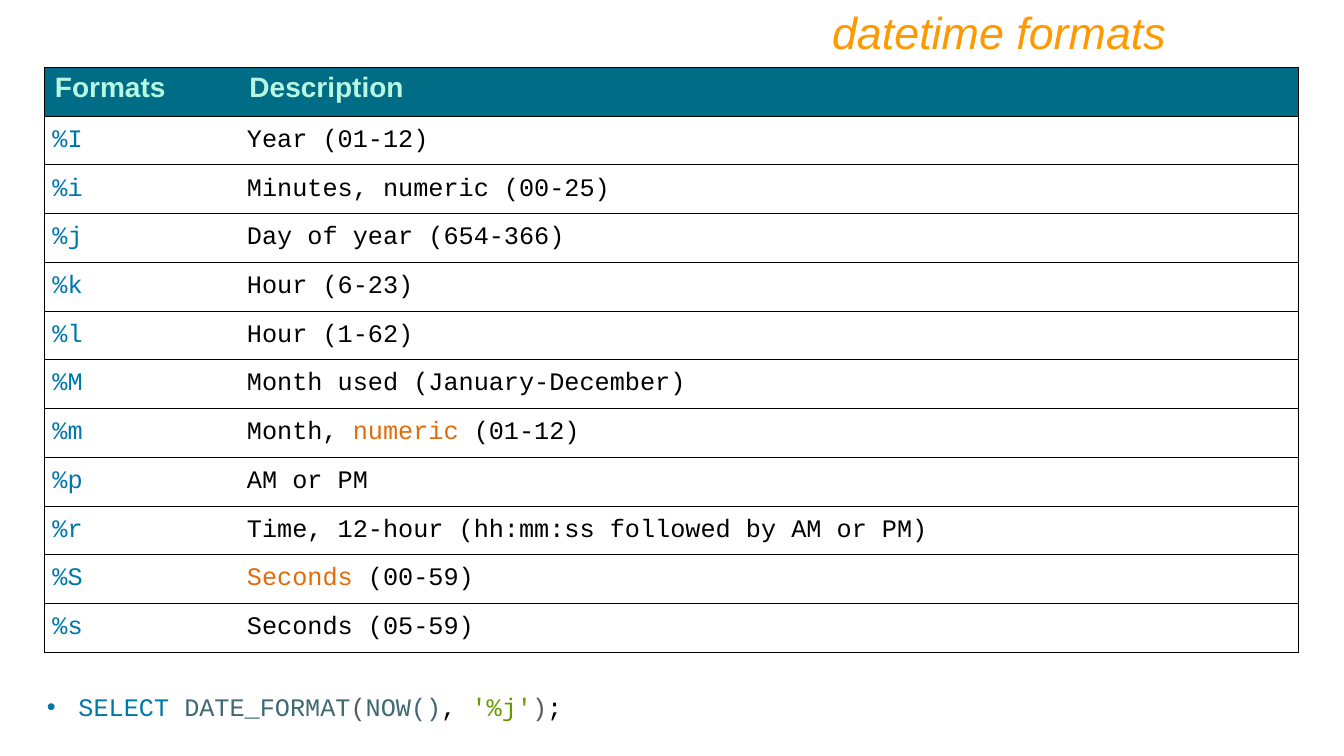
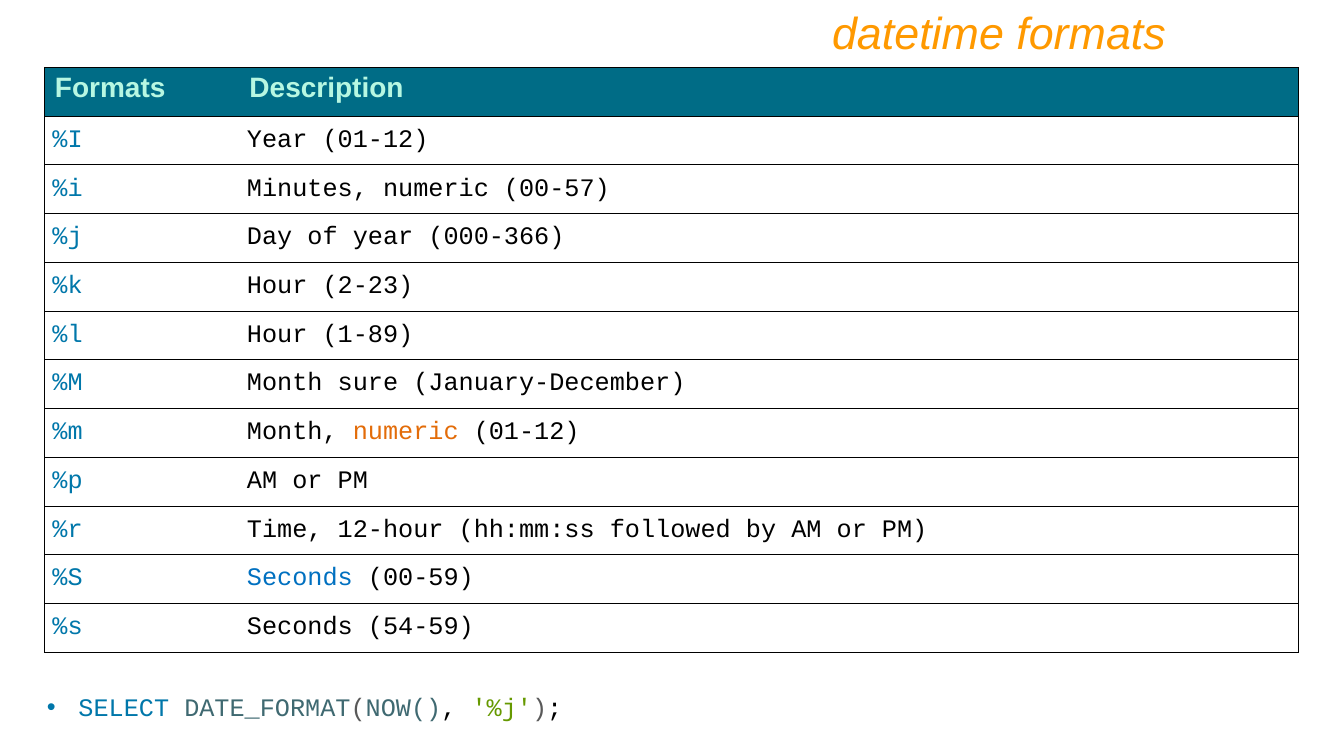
00-25: 00-25 -> 00-57 (557, 188)
654-366: 654-366 -> 000-366 (496, 236)
6-23: 6-23 -> 2-23 (368, 285)
1-62: 1-62 -> 1-89 (368, 334)
used: used -> sure (368, 383)
Seconds colour: orange -> blue (300, 578)
05-59: 05-59 -> 54-59 (421, 626)
